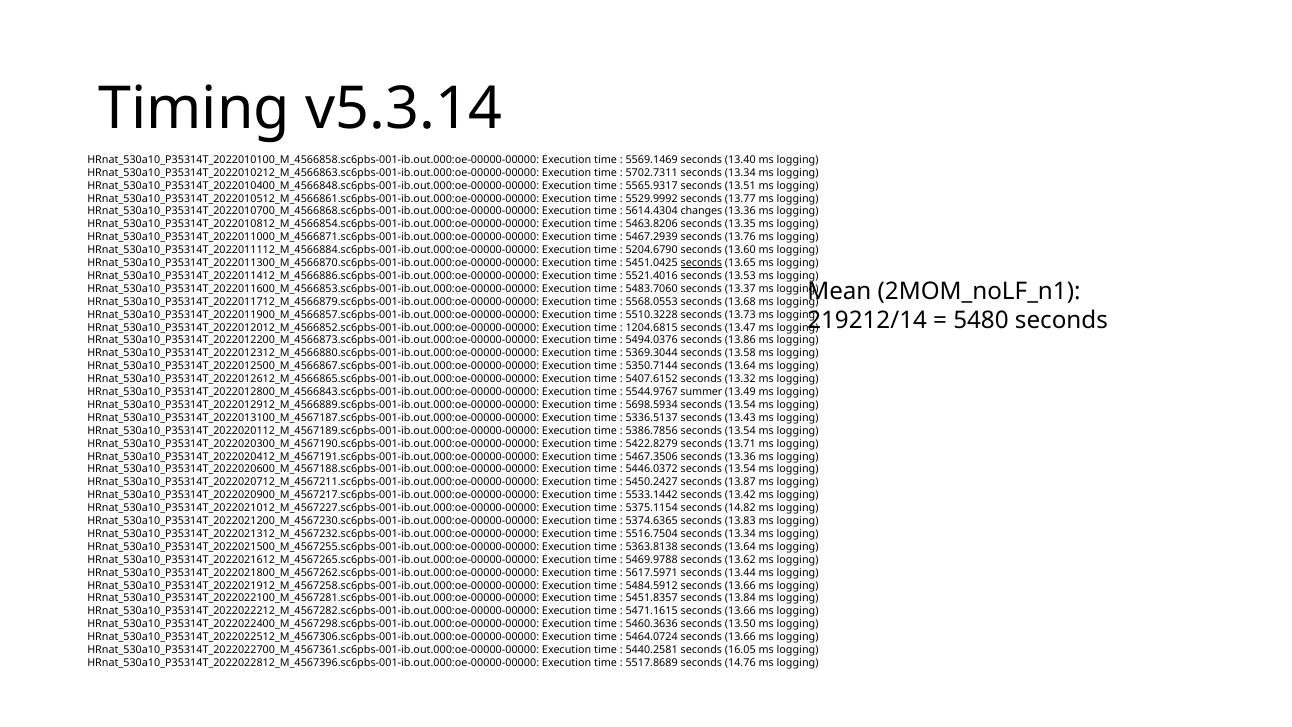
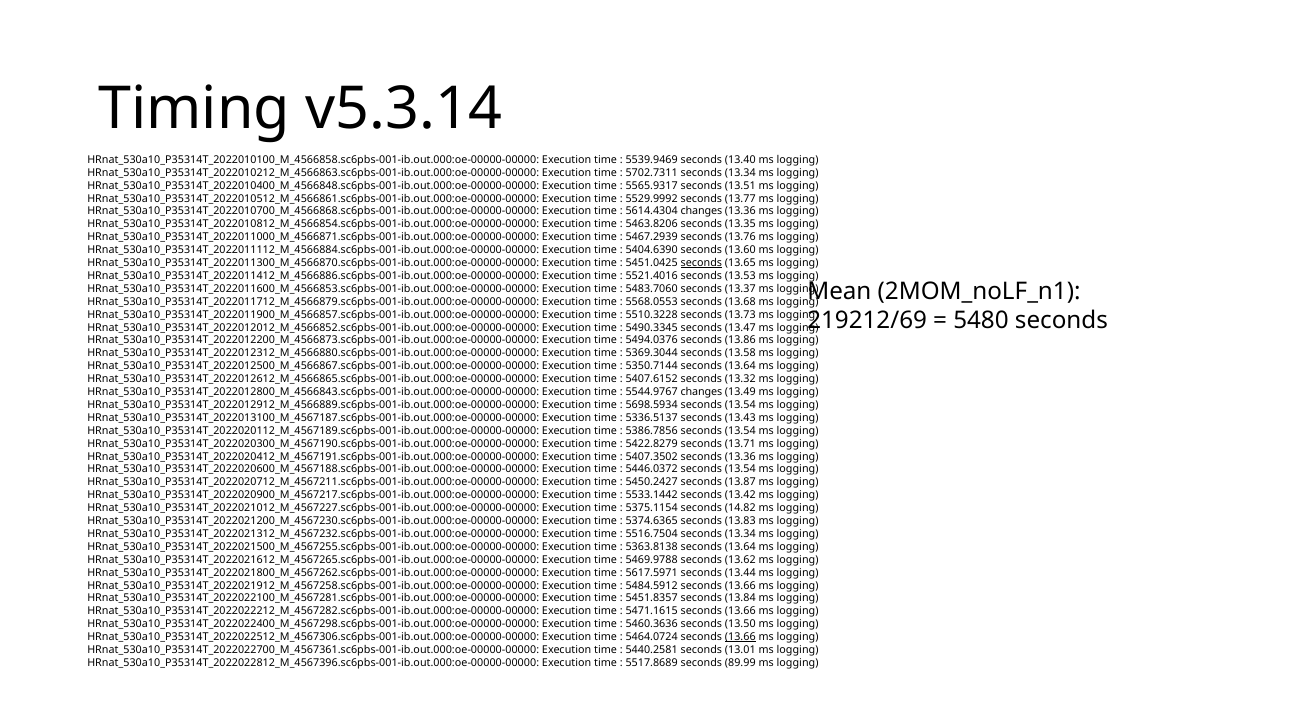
5569.1469: 5569.1469 -> 5539.9469 (652, 160)
5204.6790: 5204.6790 -> 5404.6390 (652, 250)
219212/14: 219212/14 -> 219212/69 (867, 320)
1204.6815: 1204.6815 -> 5490.3345 (652, 327)
5544.9767 summer: summer -> changes (701, 392)
5467.3506: 5467.3506 -> 5407.3502 (652, 456)
13.66 underline: none -> present (740, 637)
16.05: 16.05 -> 13.01 (740, 650)
14.76: 14.76 -> 89.99 (740, 663)
